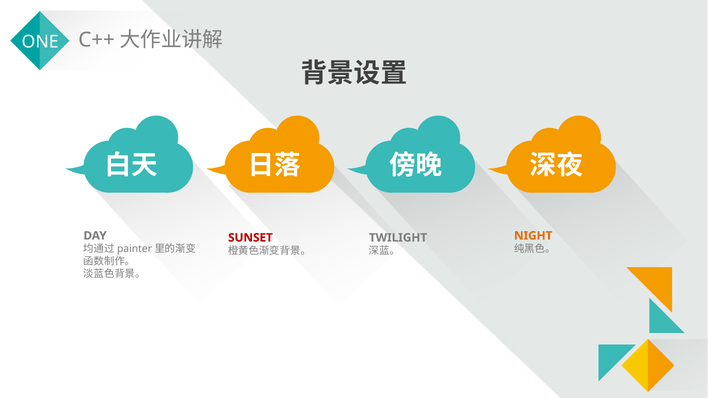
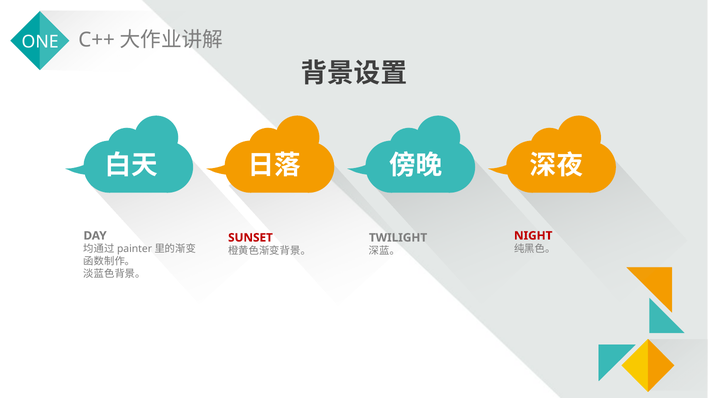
NIGHT colour: orange -> red (533, 236)
